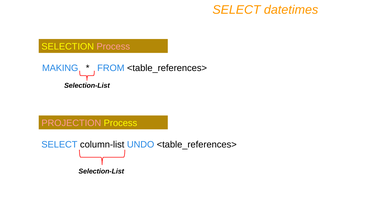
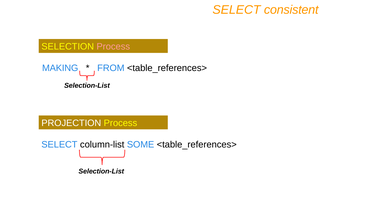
datetimes: datetimes -> consistent (291, 10)
PROJECTION colour: pink -> white (71, 123)
UNDO: UNDO -> SOME (141, 144)
